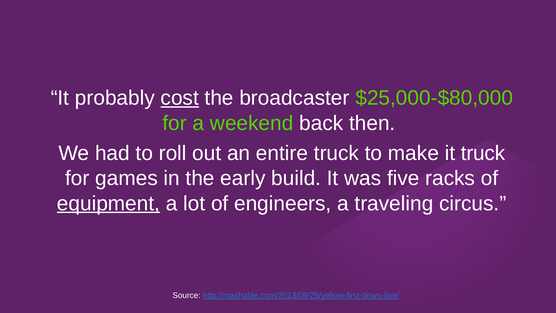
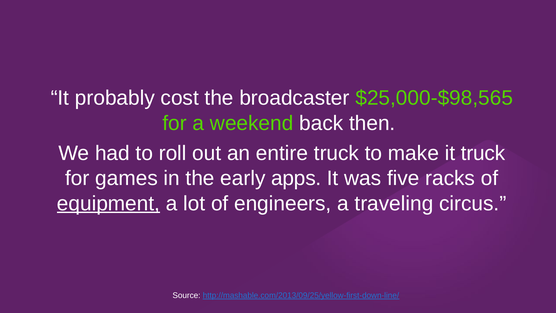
cost underline: present -> none (180, 98)
$25,000-$80,000: $25,000-$80,000 -> $25,000-$98,565 (434, 98)
build: build -> apps (296, 178)
